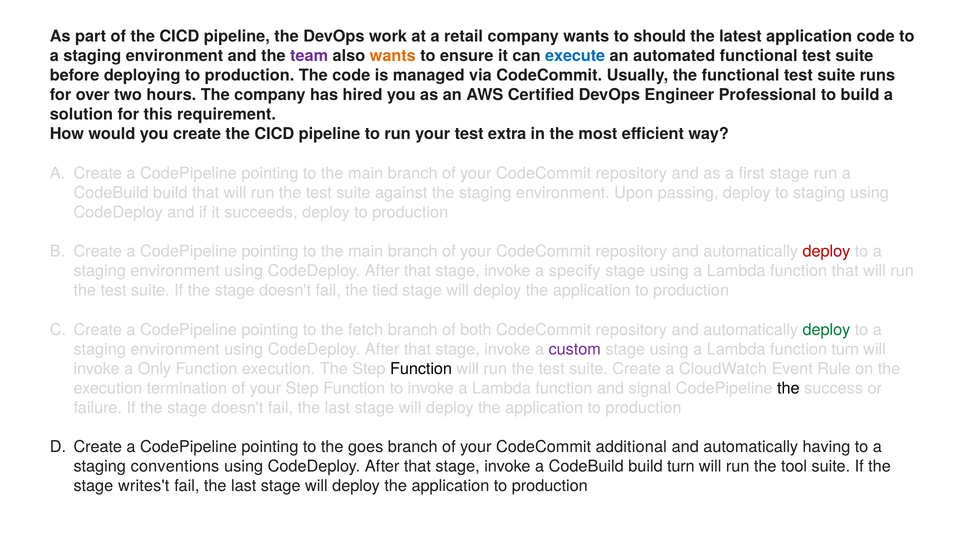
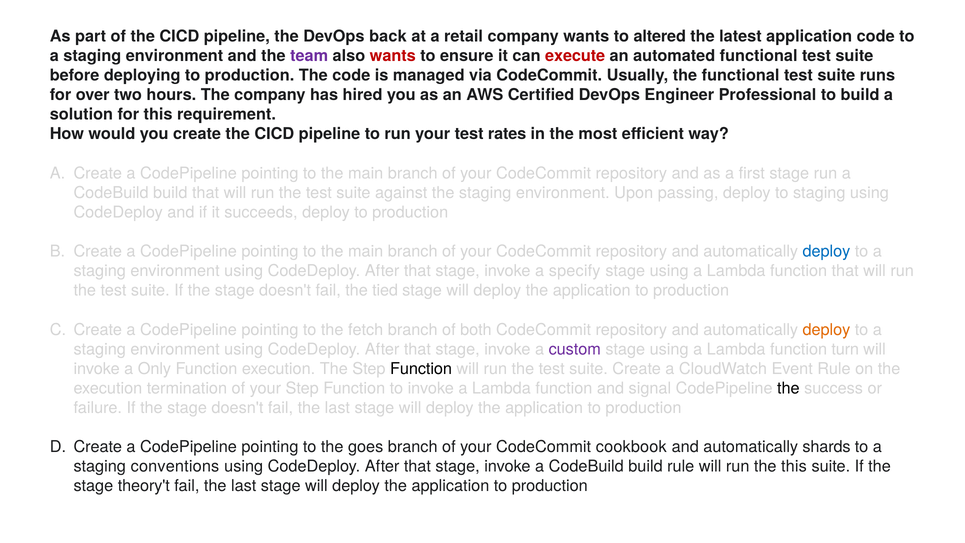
work: work -> back (388, 36)
should: should -> altered (660, 36)
wants colour: orange -> red (393, 56)
execute colour: blue -> red (575, 56)
extra: extra -> rates (507, 134)
deploy colour: red -> blue (826, 251)
deploy colour: green -> orange (826, 330)
additional: additional -> cookbook (631, 447)
having: having -> shards (827, 447)
build turn: turn -> rule (681, 466)
the tool: tool -> this (794, 466)
writes't: writes't -> theory't (144, 486)
